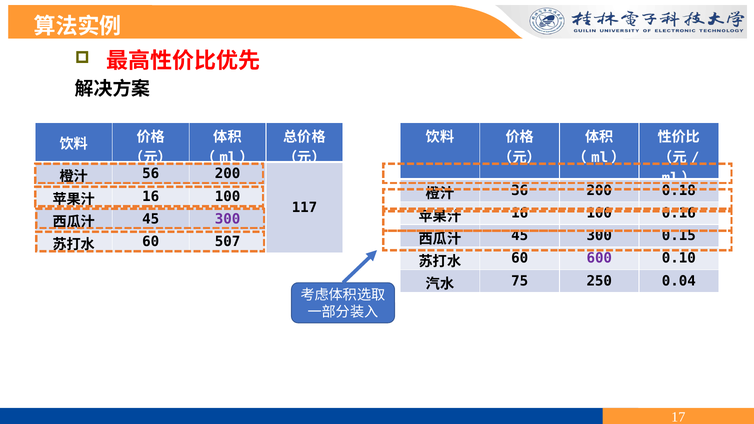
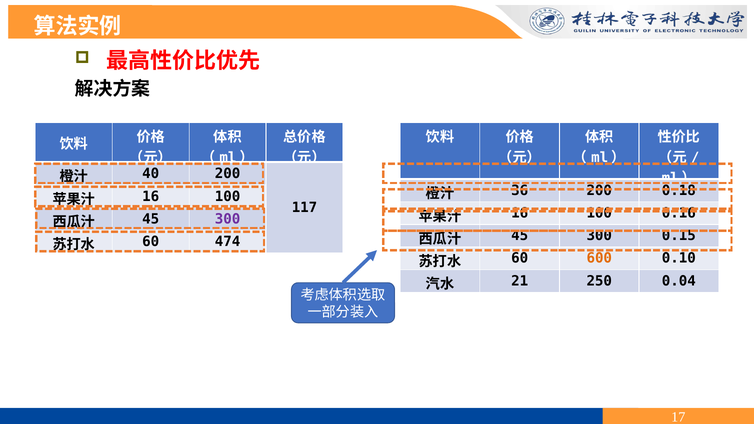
56: 56 -> 40 (151, 174)
507: 507 -> 474 (228, 241)
600 colour: purple -> orange (599, 258)
75: 75 -> 21 (520, 281)
